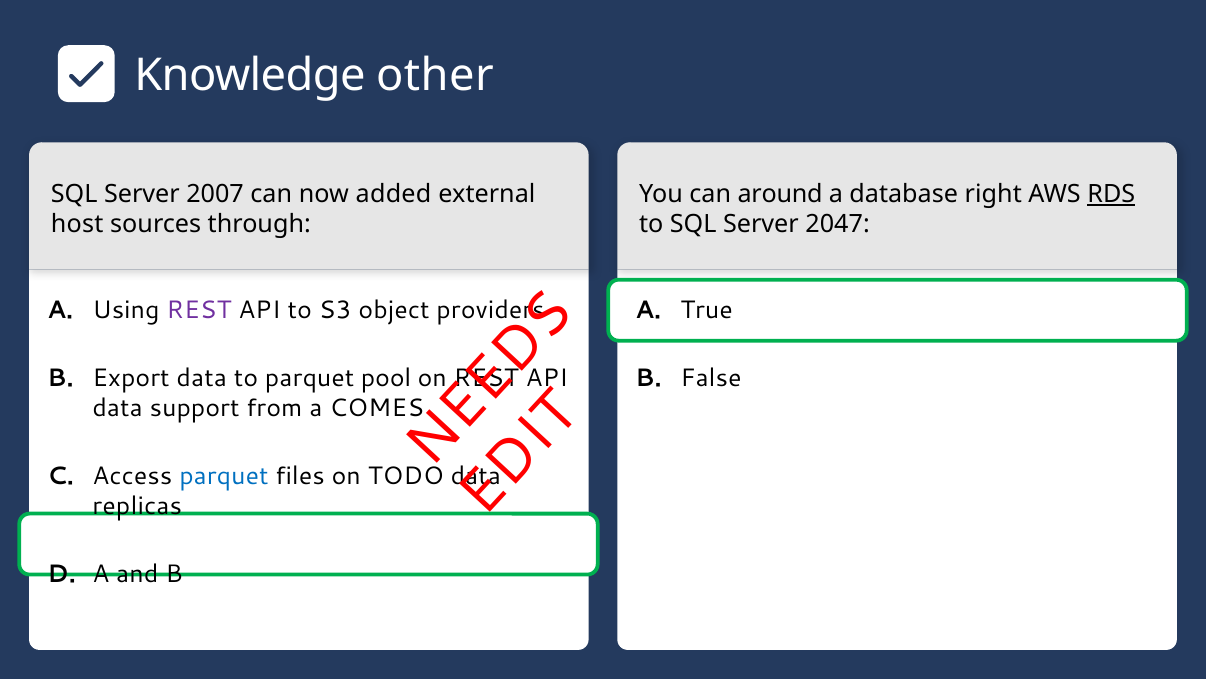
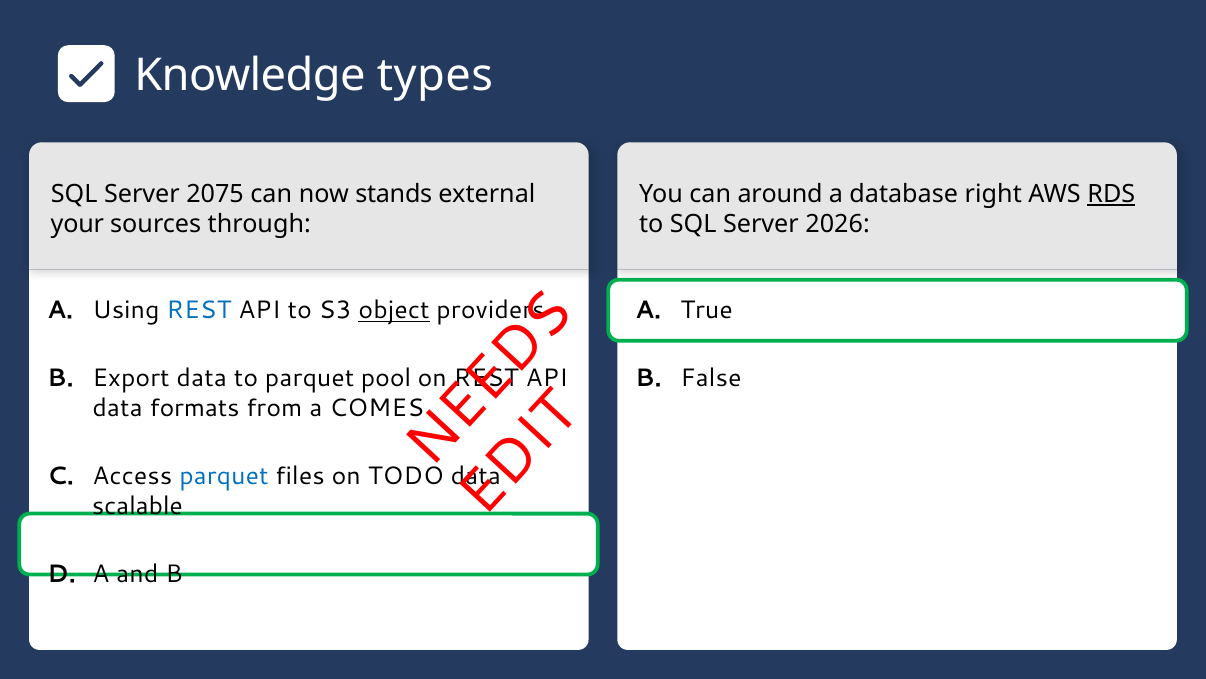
other: other -> types (435, 76)
2007: 2007 -> 2075 (215, 194)
added: added -> stands (394, 194)
host: host -> your (77, 224)
2047: 2047 -> 2026 (838, 224)
REST colour: purple -> blue (199, 310)
object underline: none -> present (394, 310)
support: support -> formats (195, 408)
replicas: replicas -> scalable (137, 506)
